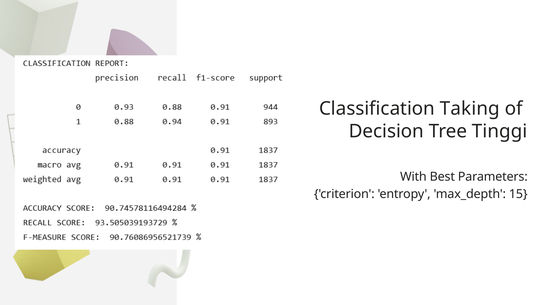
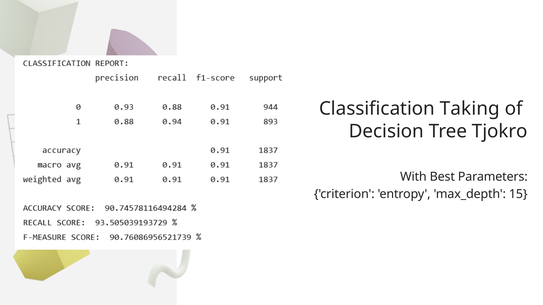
Tinggi: Tinggi -> Tjokro (500, 131)
